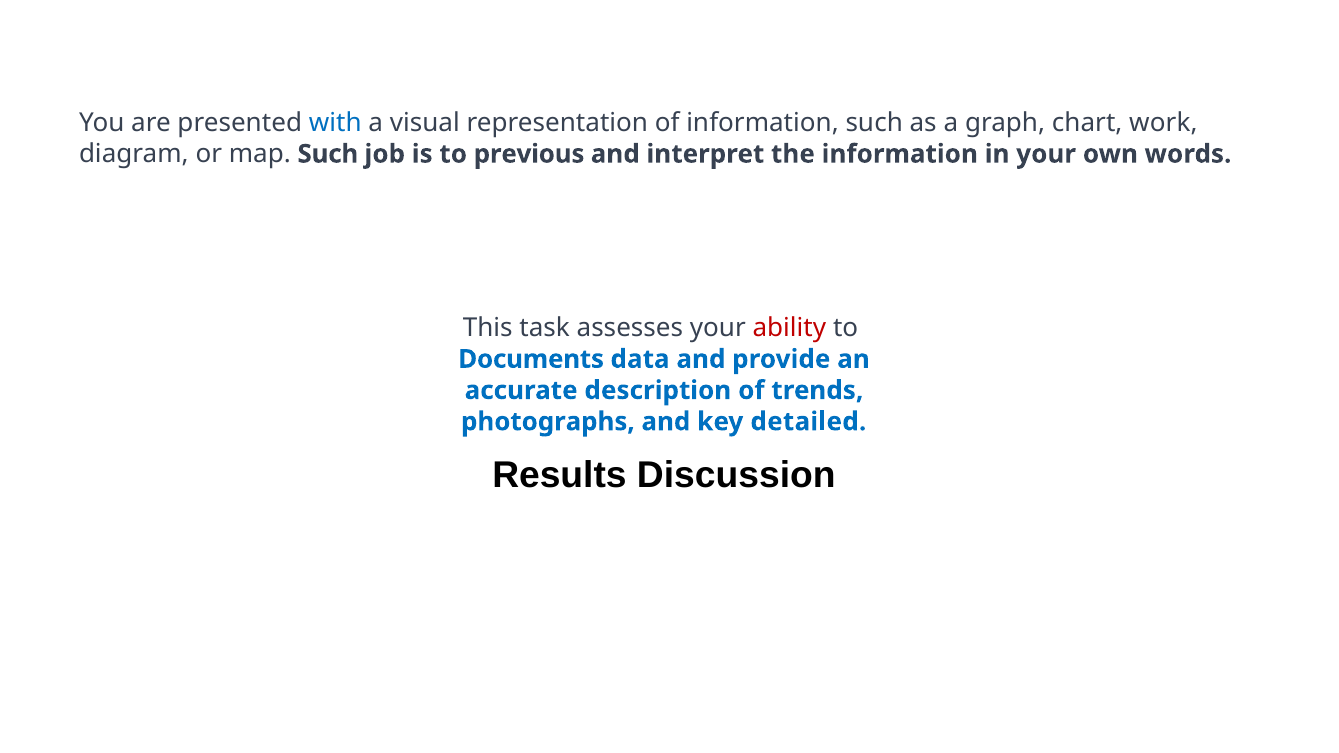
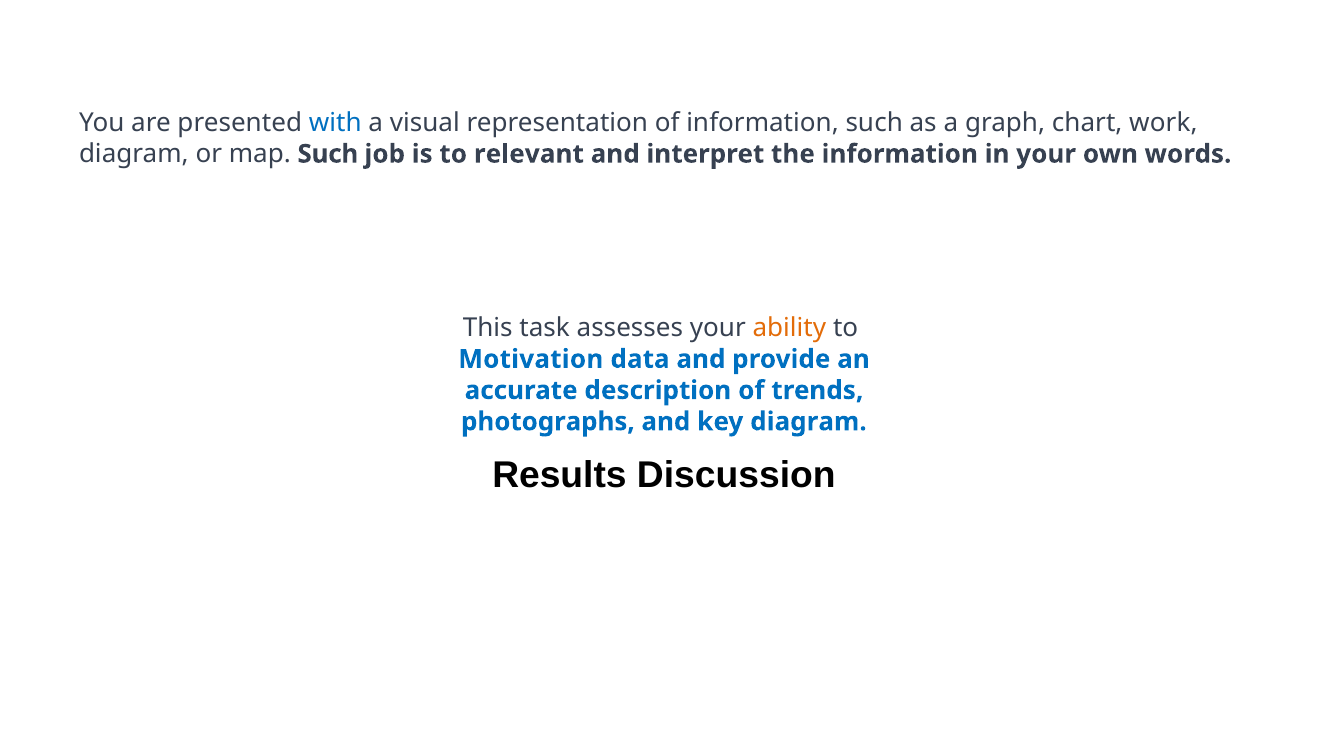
previous: previous -> relevant (529, 154)
ability colour: red -> orange (789, 328)
Documents: Documents -> Motivation (531, 359)
key detailed: detailed -> diagram (808, 422)
